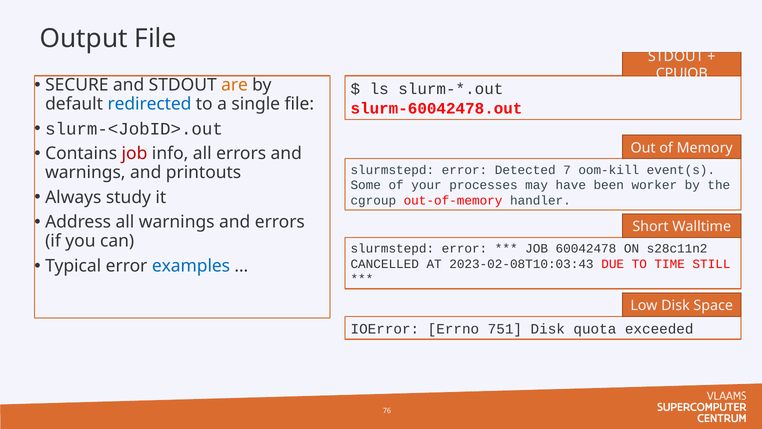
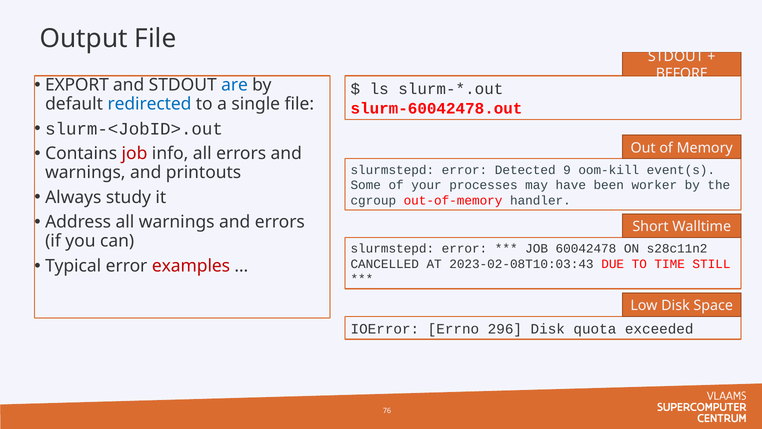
CPUJOB: CPUJOB -> BEFORE (682, 74)
SECURE: SECURE -> EXPORT (77, 85)
are colour: orange -> blue (235, 85)
7: 7 -> 9 (567, 170)
examples colour: blue -> red (191, 266)
751: 751 -> 296 (505, 329)
